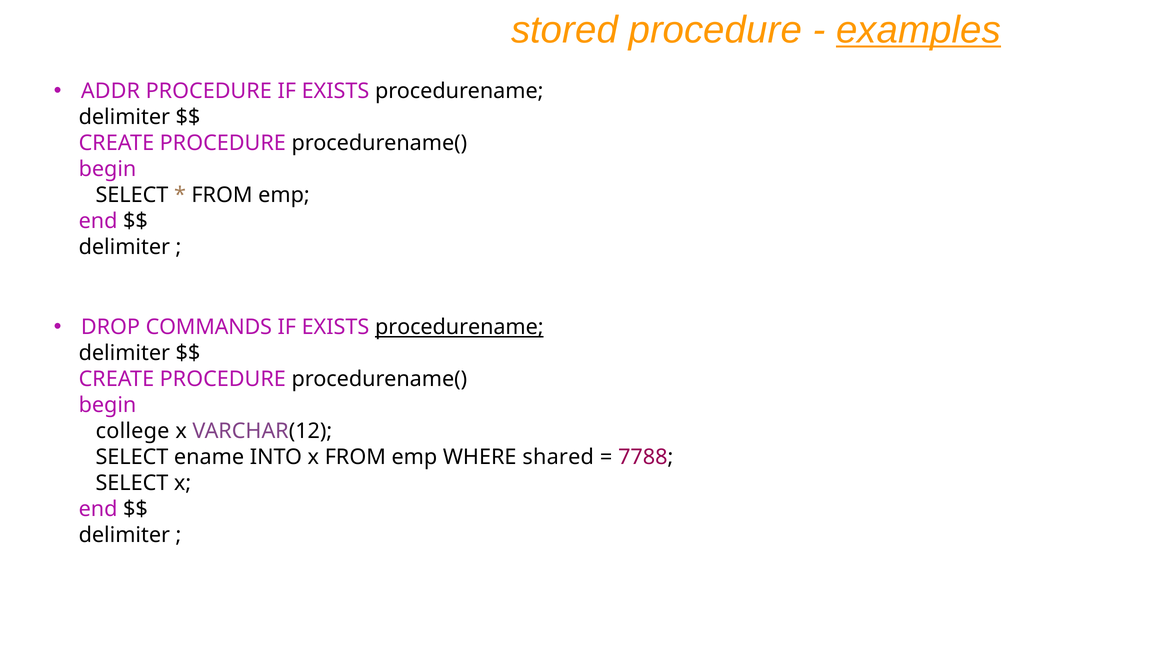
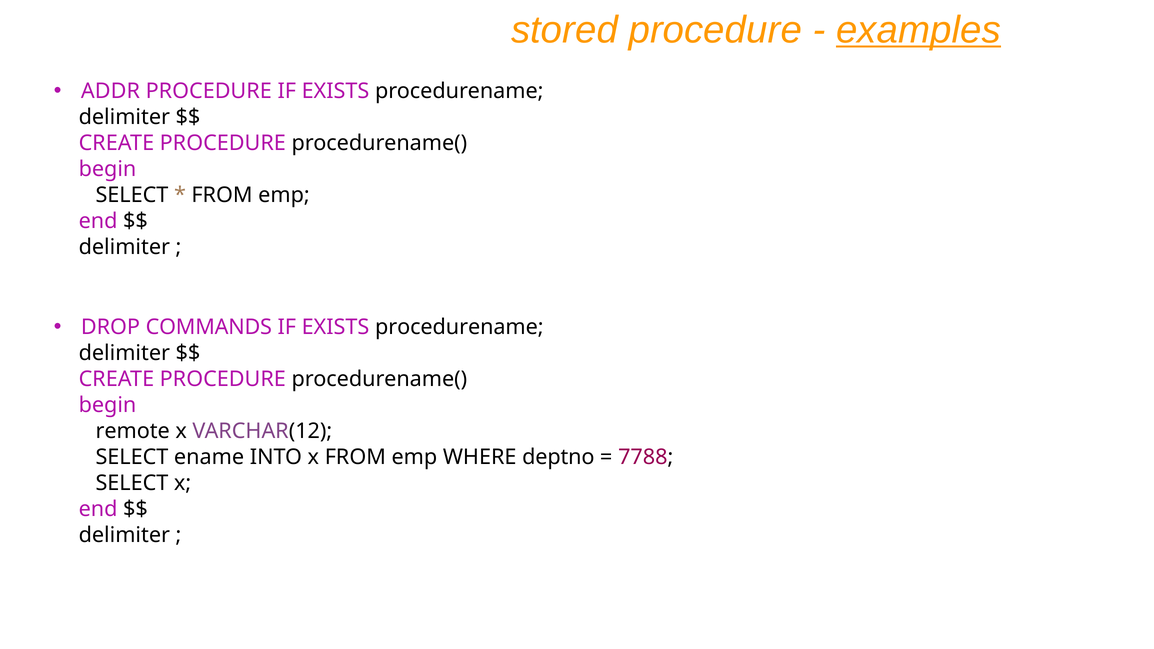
procedurename underline: present -> none (459, 327)
college: college -> remote (133, 431)
shared: shared -> deptno (558, 457)
